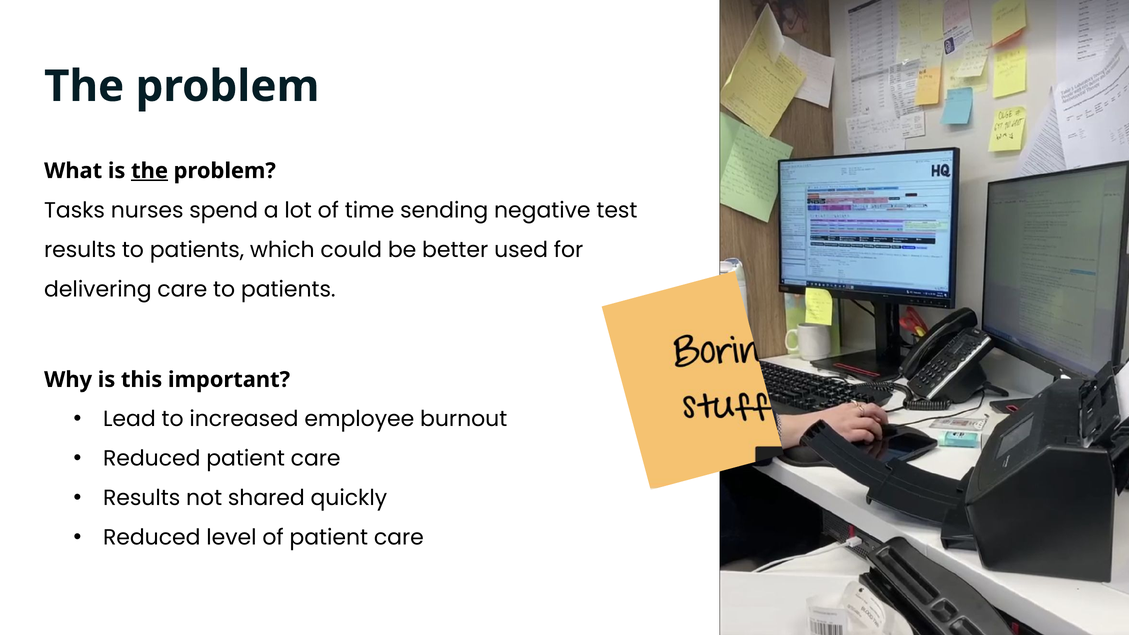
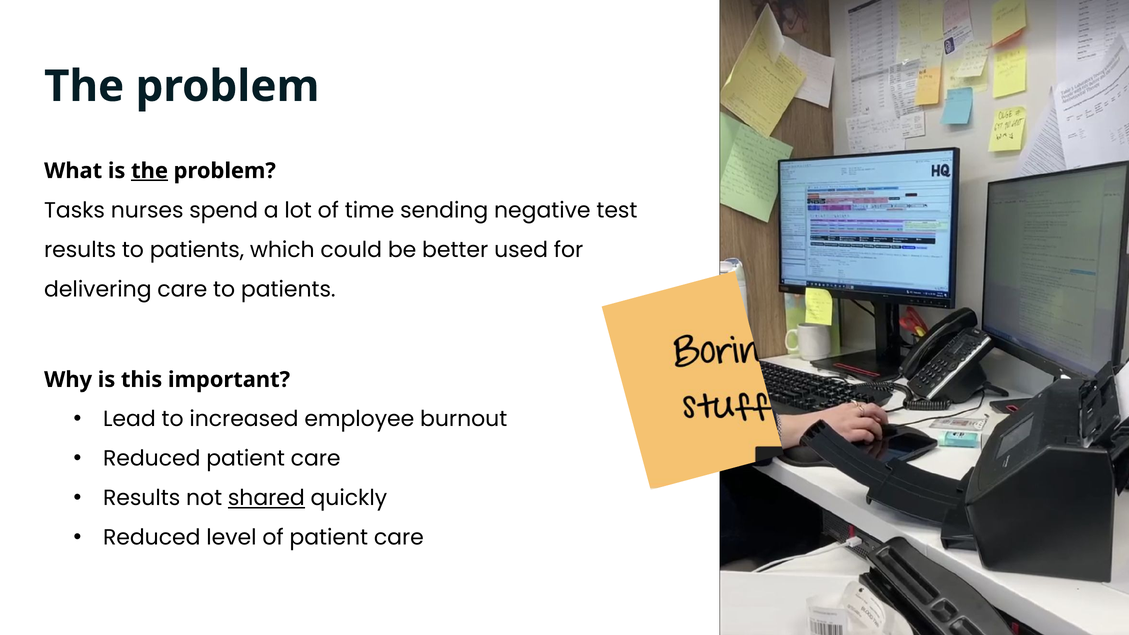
shared underline: none -> present (266, 498)
